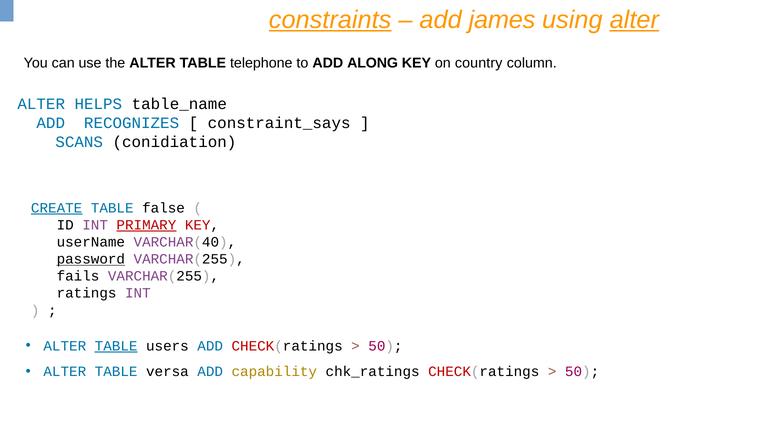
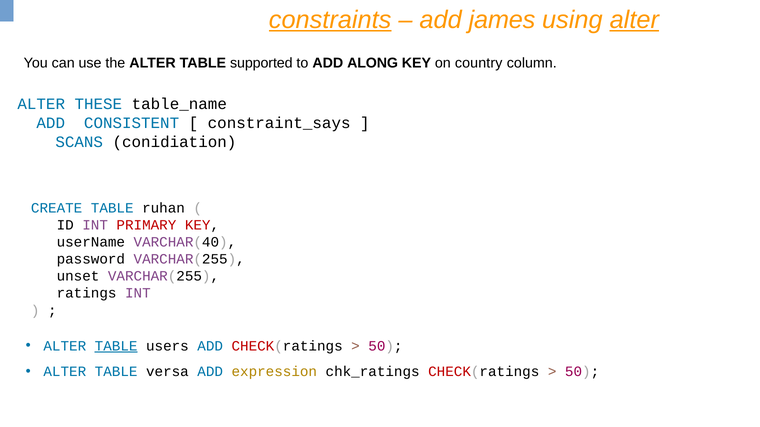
telephone: telephone -> supported (261, 63)
HELPS: HELPS -> THESE (98, 104)
RECOGNIZES: RECOGNIZES -> CONSISTENT (132, 123)
CREATE underline: present -> none (57, 208)
false: false -> ruhan (164, 208)
PRIMARY underline: present -> none (146, 225)
password underline: present -> none (91, 259)
fails: fails -> unset (78, 277)
capability: capability -> expression (274, 372)
